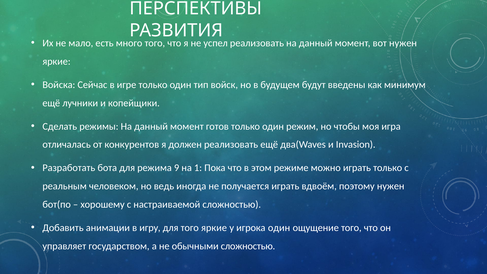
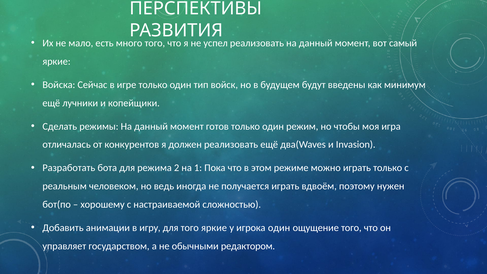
вот нужен: нужен -> самый (403, 43)
9: 9 -> 2 (177, 168)
обычными сложностью: сложностью -> редактором (248, 246)
